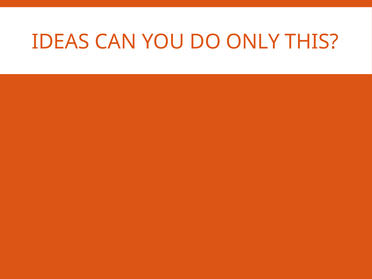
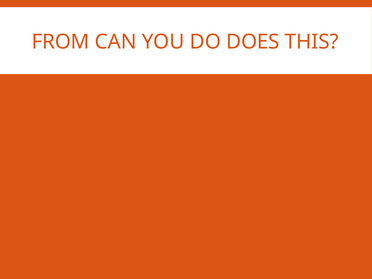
IDEAS: IDEAS -> FROM (61, 42)
ONLY: ONLY -> DOES (253, 42)
